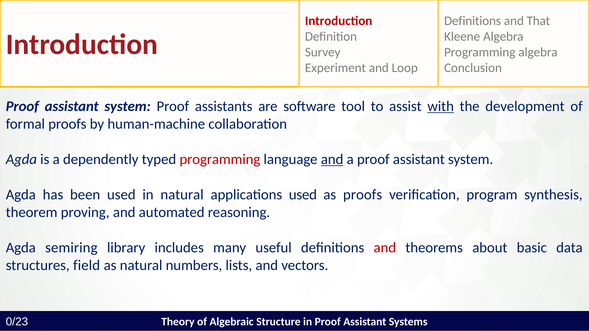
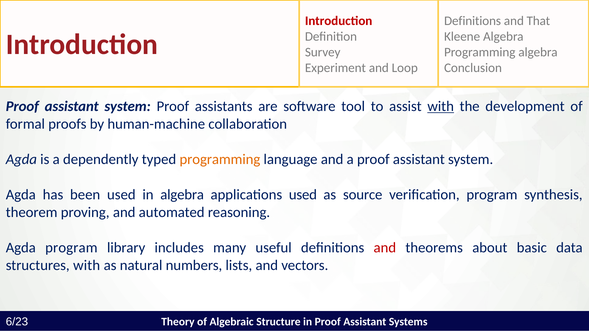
programming colour: red -> orange (220, 160)
and underline: present -> none (332, 160)
in natural: natural -> algebra (182, 195)
as proofs: proofs -> source (363, 195)
Agda semiring: semiring -> program (71, 248)
structures field: field -> with (87, 266)
0/23: 0/23 -> 6/23 (17, 322)
